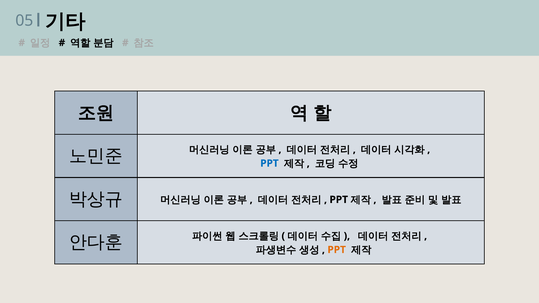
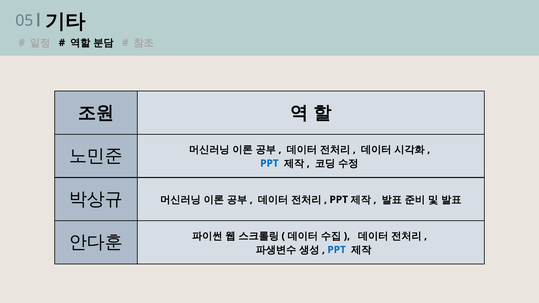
PPT colour: orange -> blue (337, 250)
